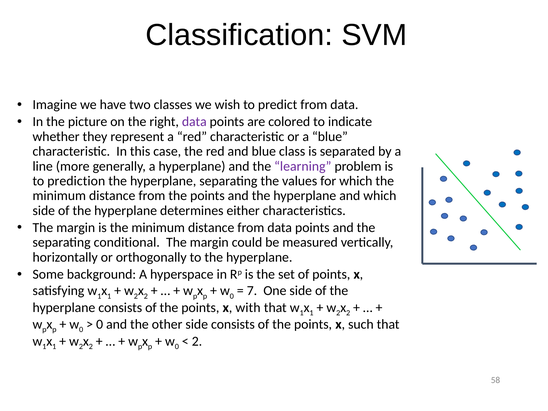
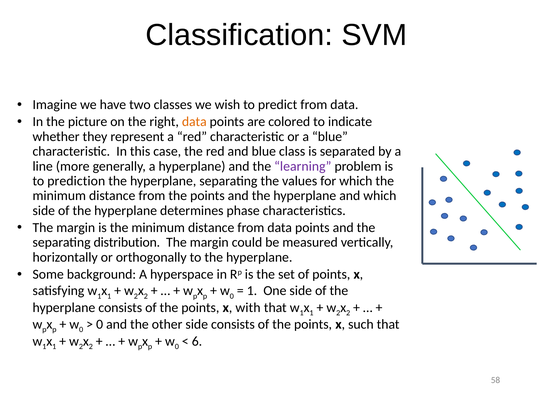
data colour: purple -> orange (194, 122)
either: either -> phase (243, 211)
conditional: conditional -> distribution (127, 242)
7: 7 -> 1 (252, 291)
2: 2 -> 6 (197, 341)
